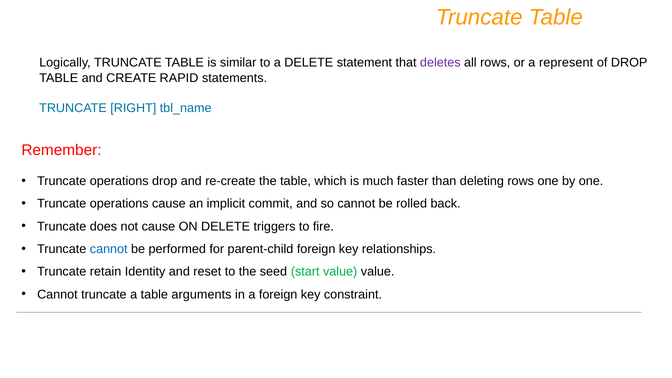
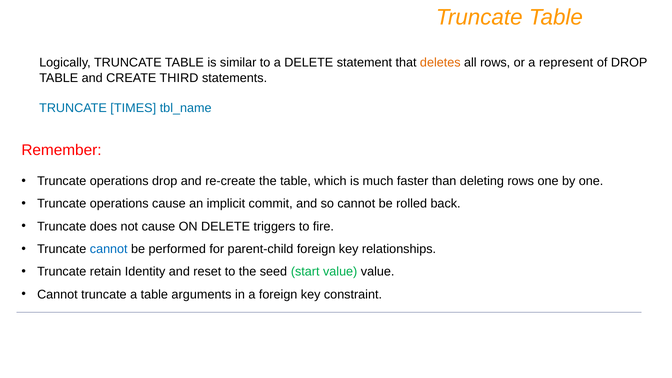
deletes colour: purple -> orange (440, 63)
RAPID: RAPID -> THIRD (179, 78)
RIGHT: RIGHT -> TIMES (133, 108)
